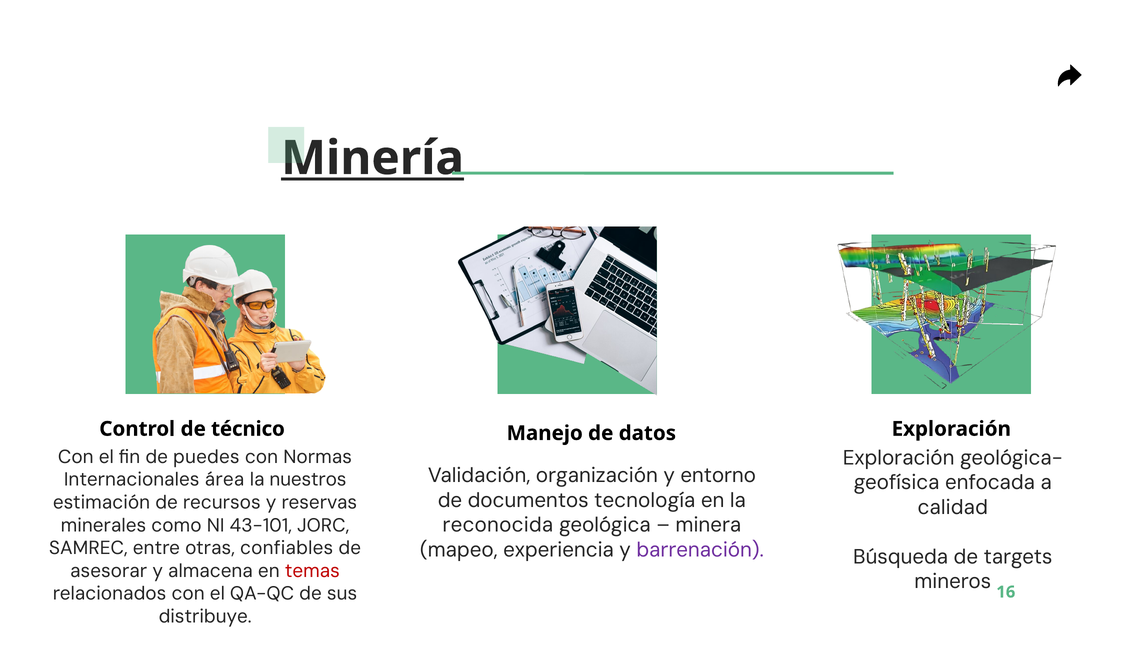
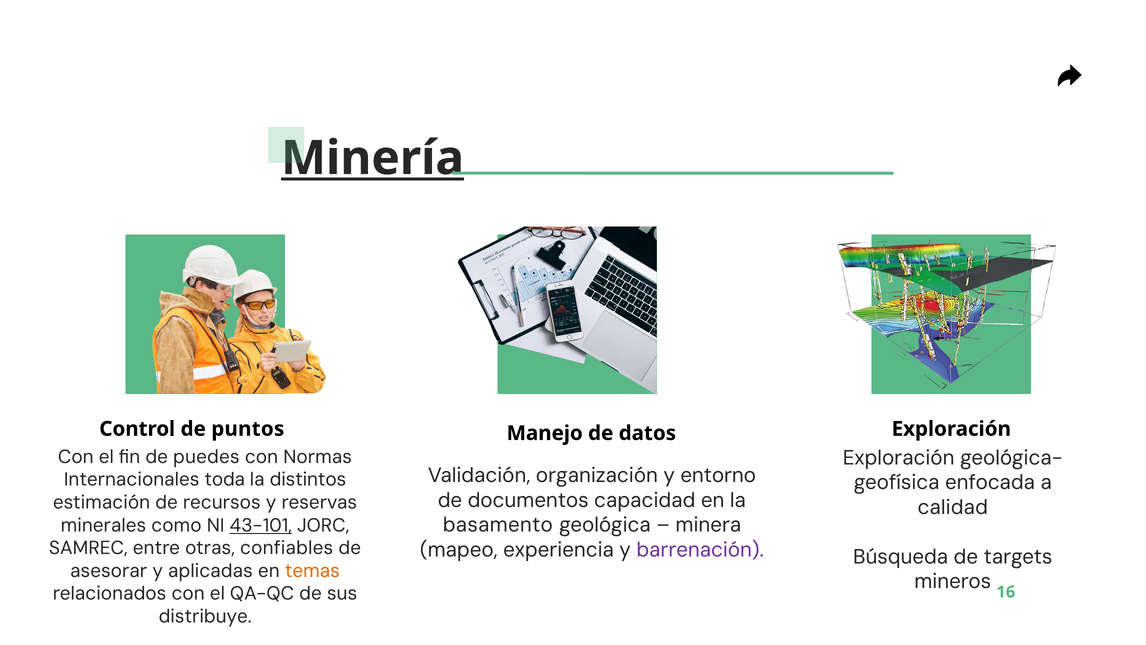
técnico: técnico -> puntos (248, 429)
área: área -> toda (225, 479)
nuestros: nuestros -> distintos (308, 479)
tecnología: tecnología -> capacidad (645, 500)
reconocida: reconocida -> basamento (498, 525)
43-101 underline: none -> present (261, 525)
almacena: almacena -> aplicadas (210, 570)
temas colour: red -> orange (312, 570)
